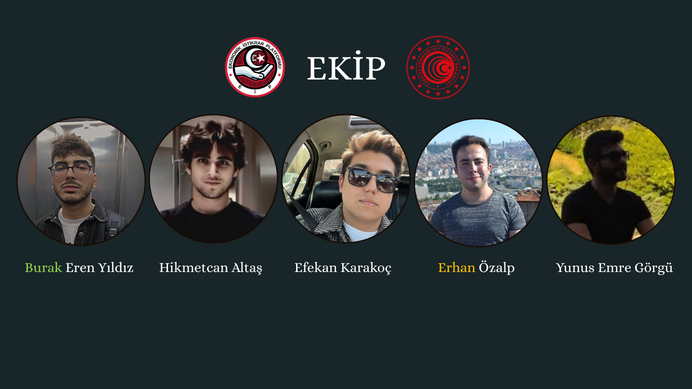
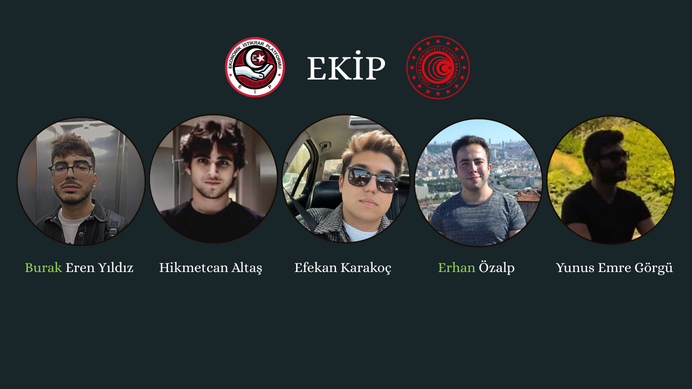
Erhan colour: yellow -> light green (457, 268)
